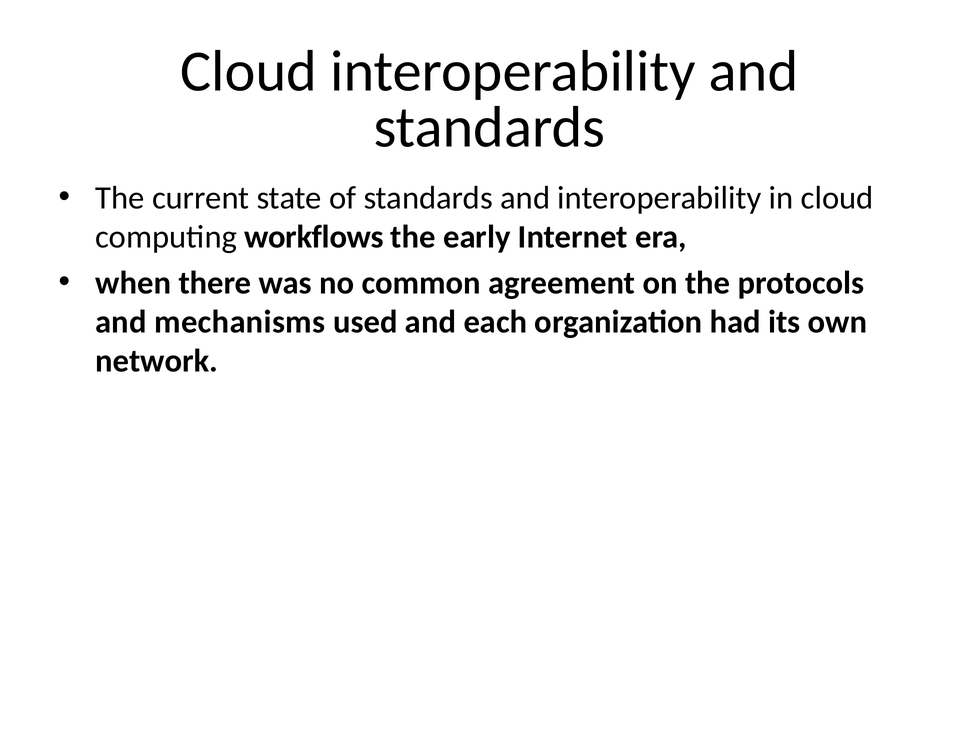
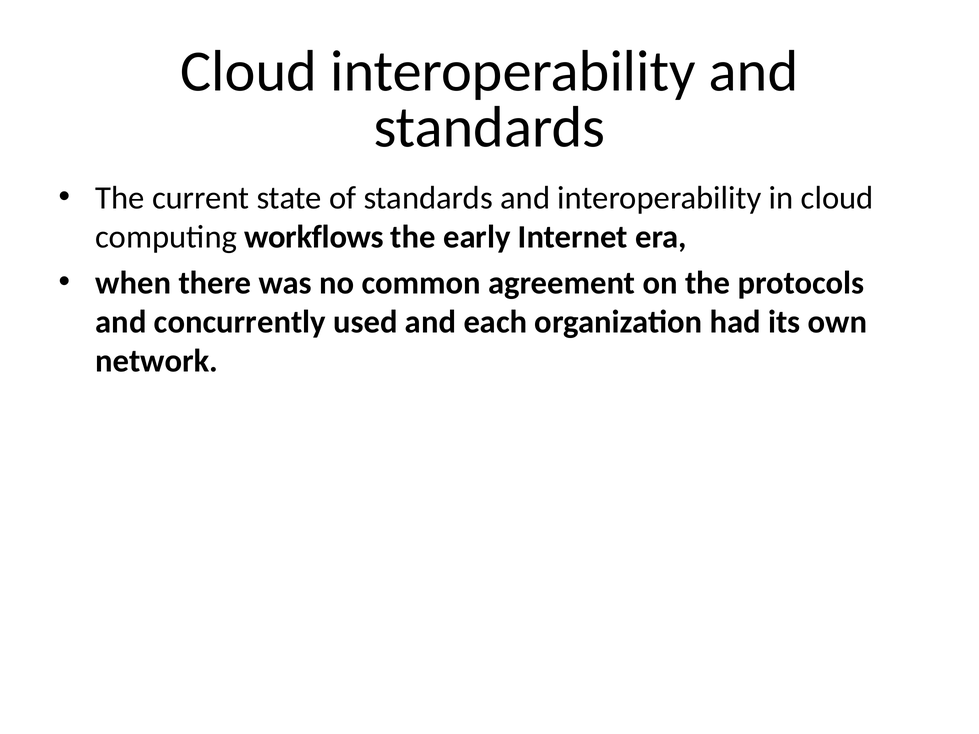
mechanisms: mechanisms -> concurrently (240, 322)
